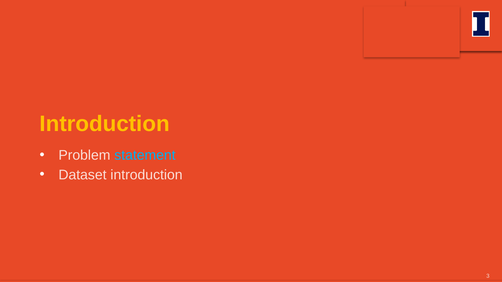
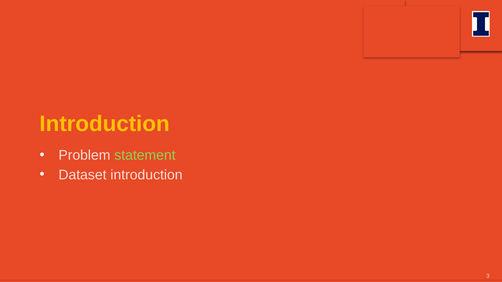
statement colour: light blue -> light green (145, 156)
